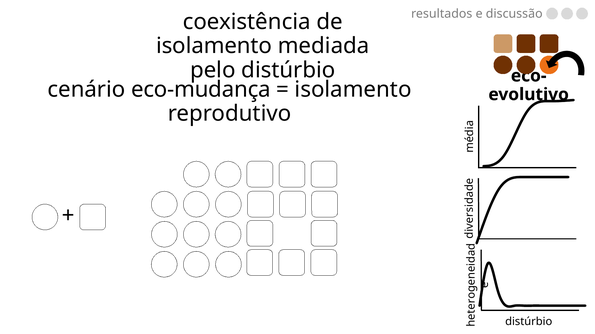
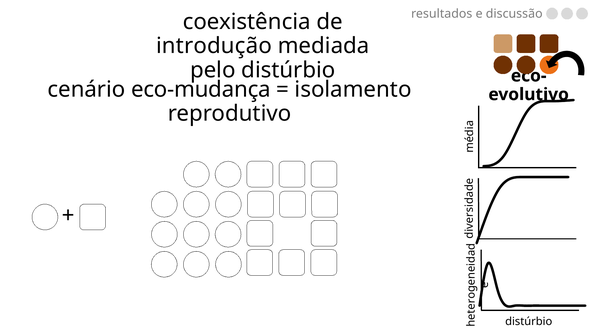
isolamento: isolamento -> introdução (214, 46)
